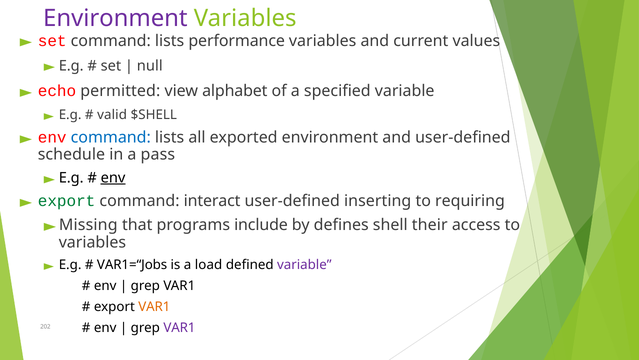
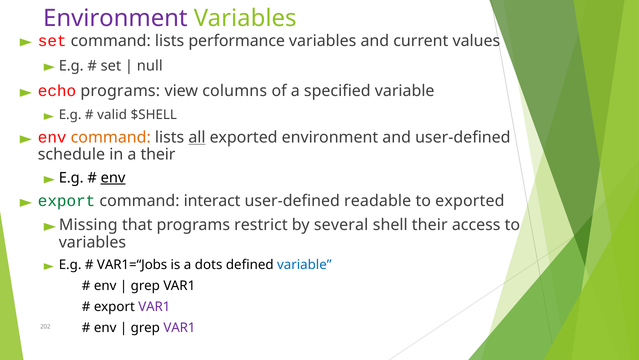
echo permitted: permitted -> programs (120, 91)
alphabet: alphabet -> columns (235, 91)
command colour: blue -> orange (111, 137)
all underline: none -> present (197, 137)
a pass: pass -> their (158, 154)
inserting: inserting -> readable (378, 201)
to requiring: requiring -> exported (470, 201)
include: include -> restrict (261, 225)
defines: defines -> several (341, 225)
load: load -> dots (209, 264)
variable colour: purple -> blue (304, 264)
VAR1 colour: orange -> purple (154, 306)
